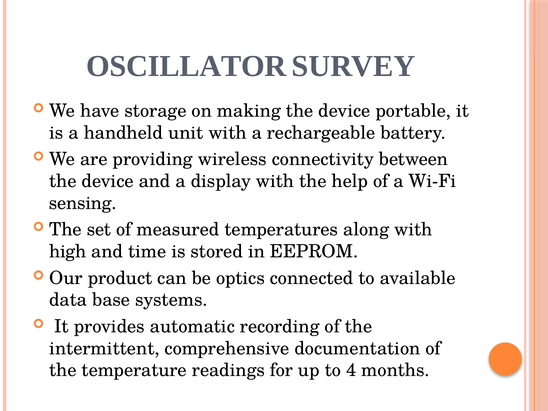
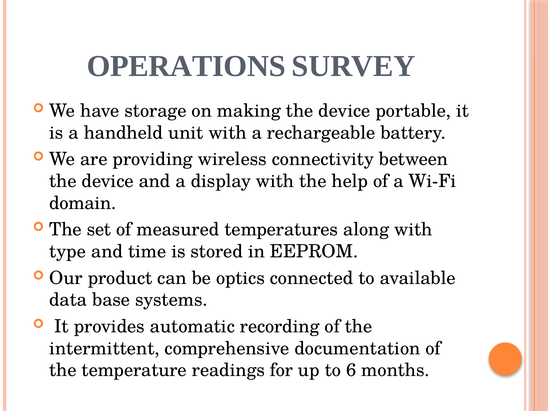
OSCILLATOR: OSCILLATOR -> OPERATIONS (186, 66)
sensing: sensing -> domain (83, 203)
high: high -> type (68, 252)
4: 4 -> 6 (351, 370)
